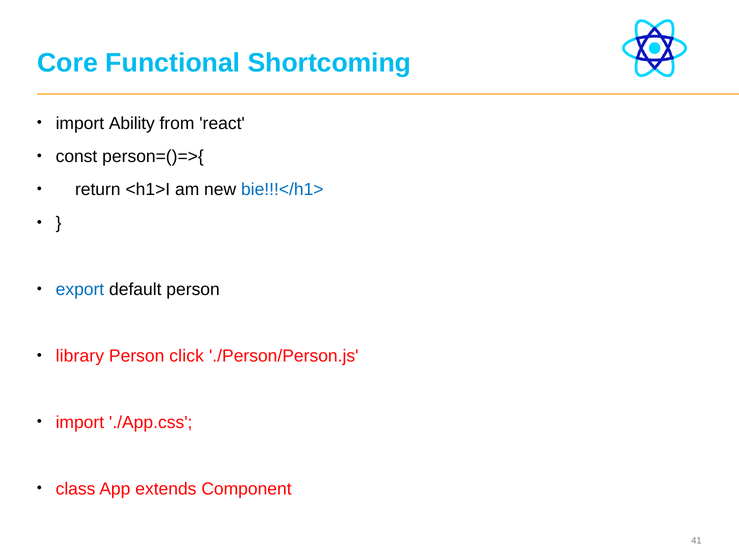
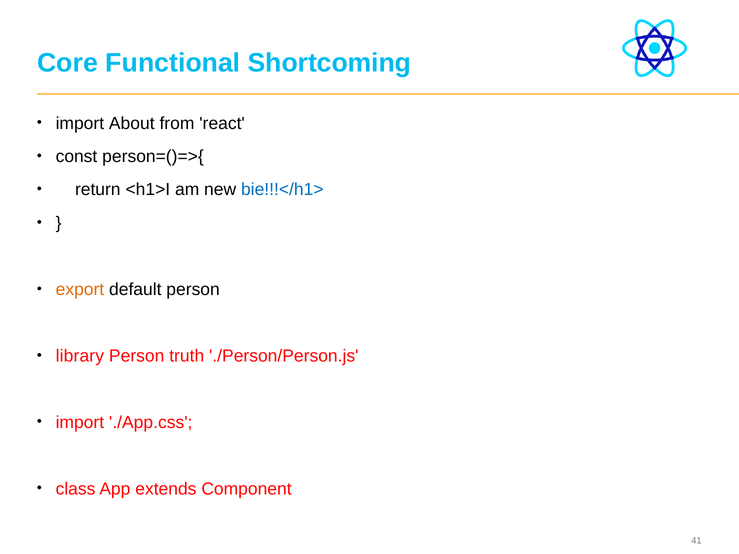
Ability: Ability -> About (132, 123)
export colour: blue -> orange (80, 290)
click: click -> truth (187, 356)
